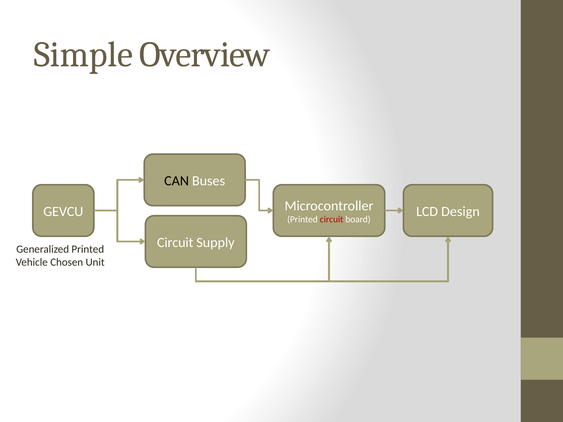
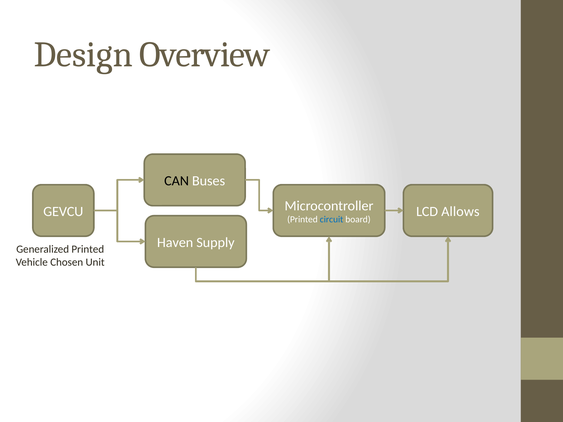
Simple: Simple -> Design (83, 55)
Design: Design -> Allows (460, 212)
circuit colour: red -> blue (332, 220)
Circuit: Circuit -> Haven (175, 243)
